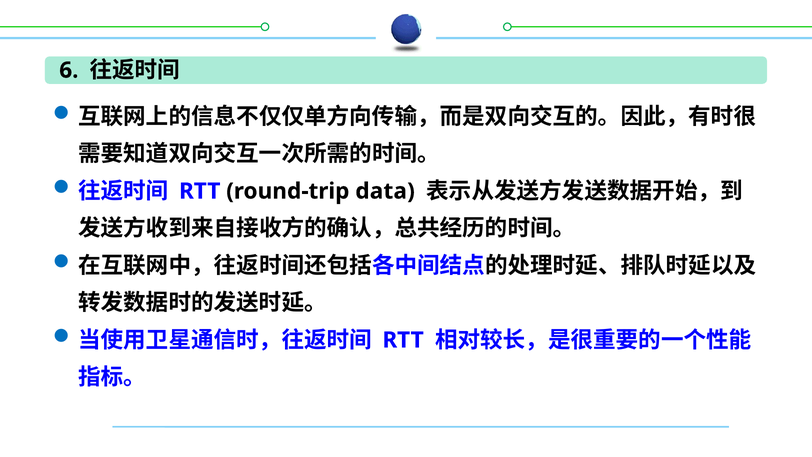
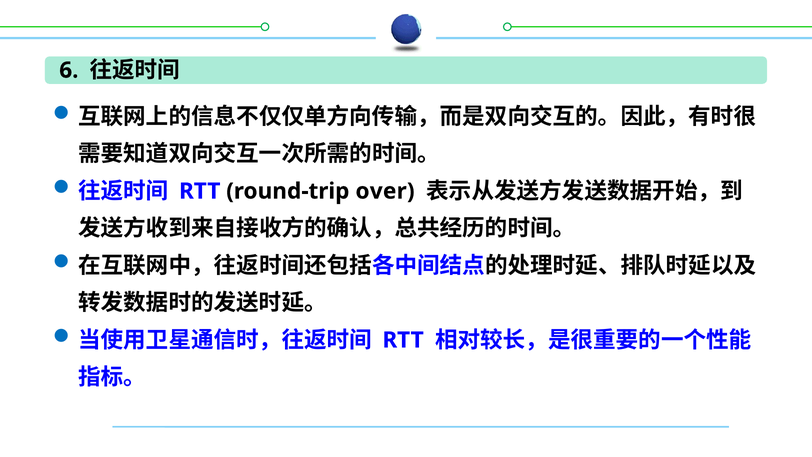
data: data -> over (385, 191)
